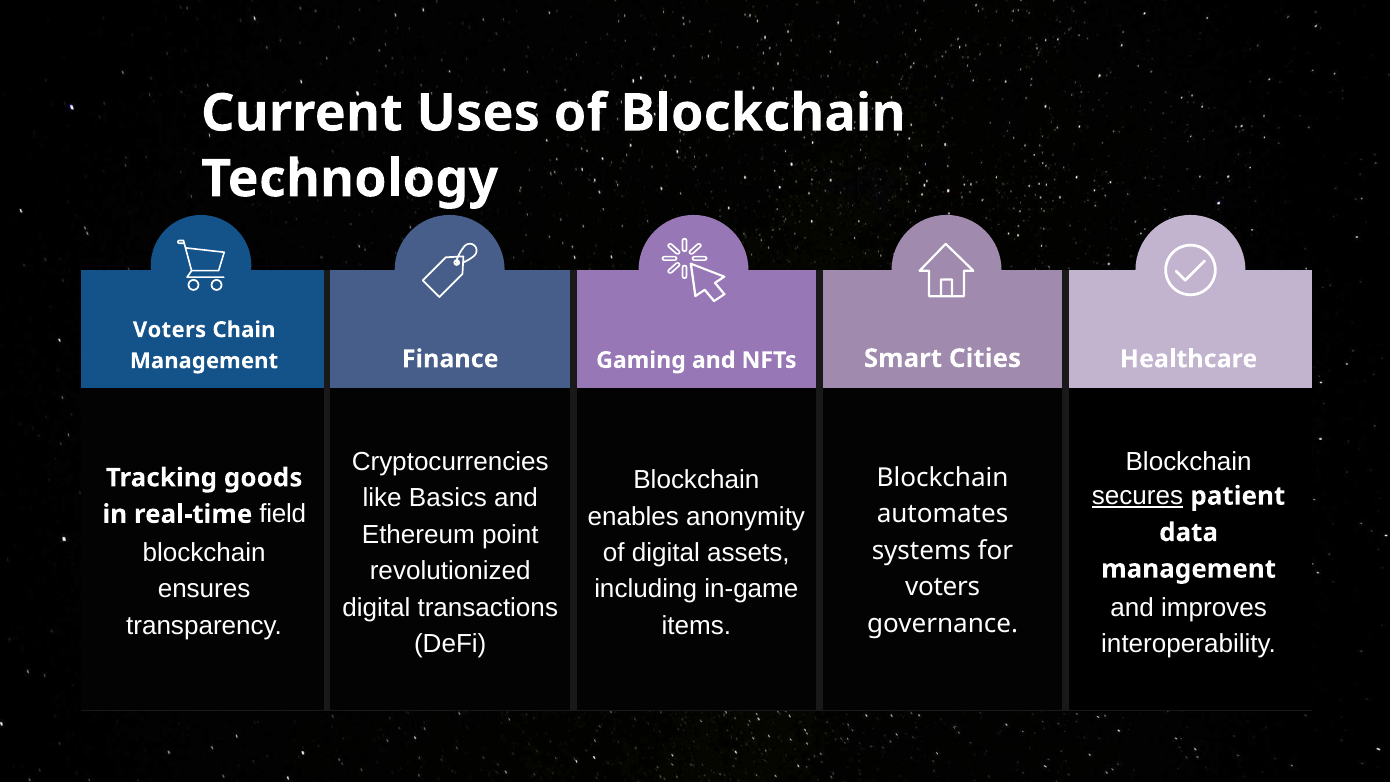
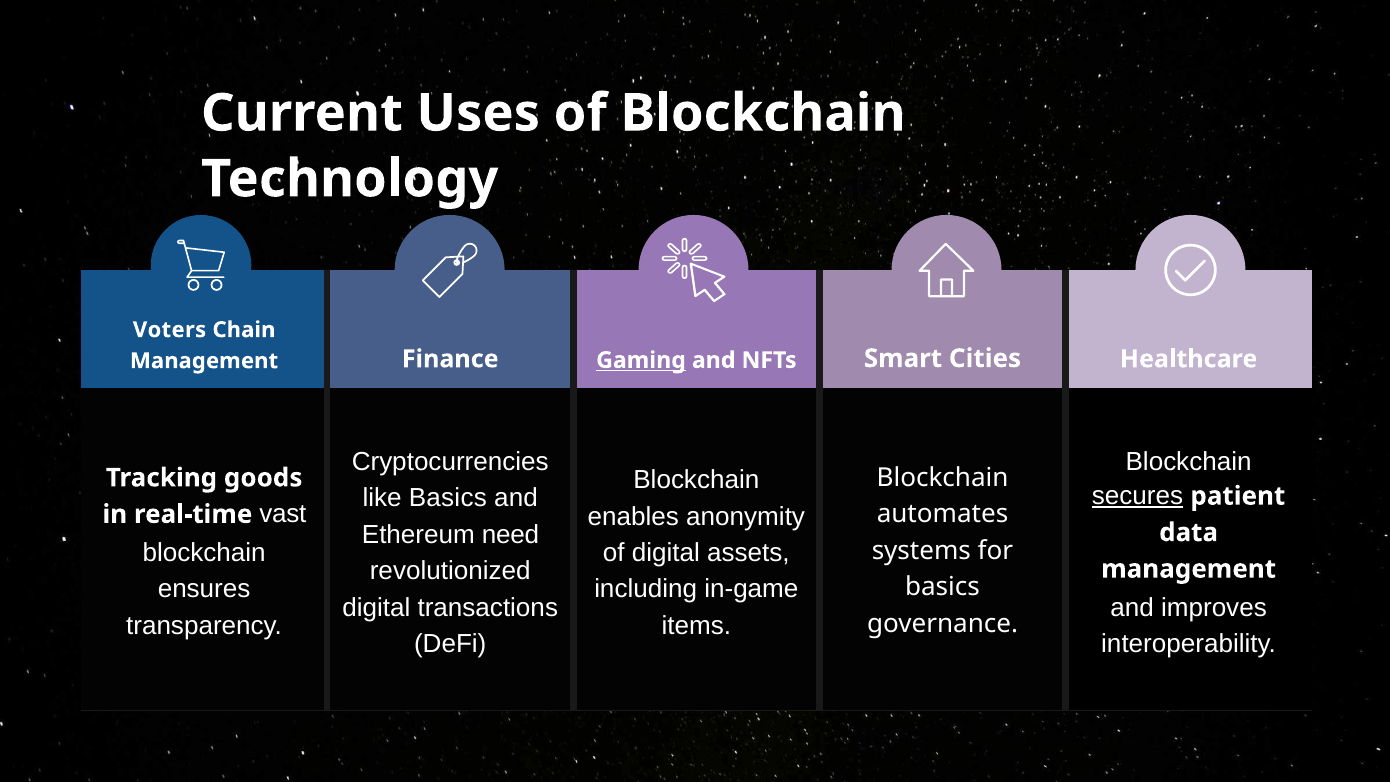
Gaming underline: none -> present (641, 360)
field: field -> vast (283, 514)
point: point -> need (510, 535)
voters: voters -> basics (942, 587)
